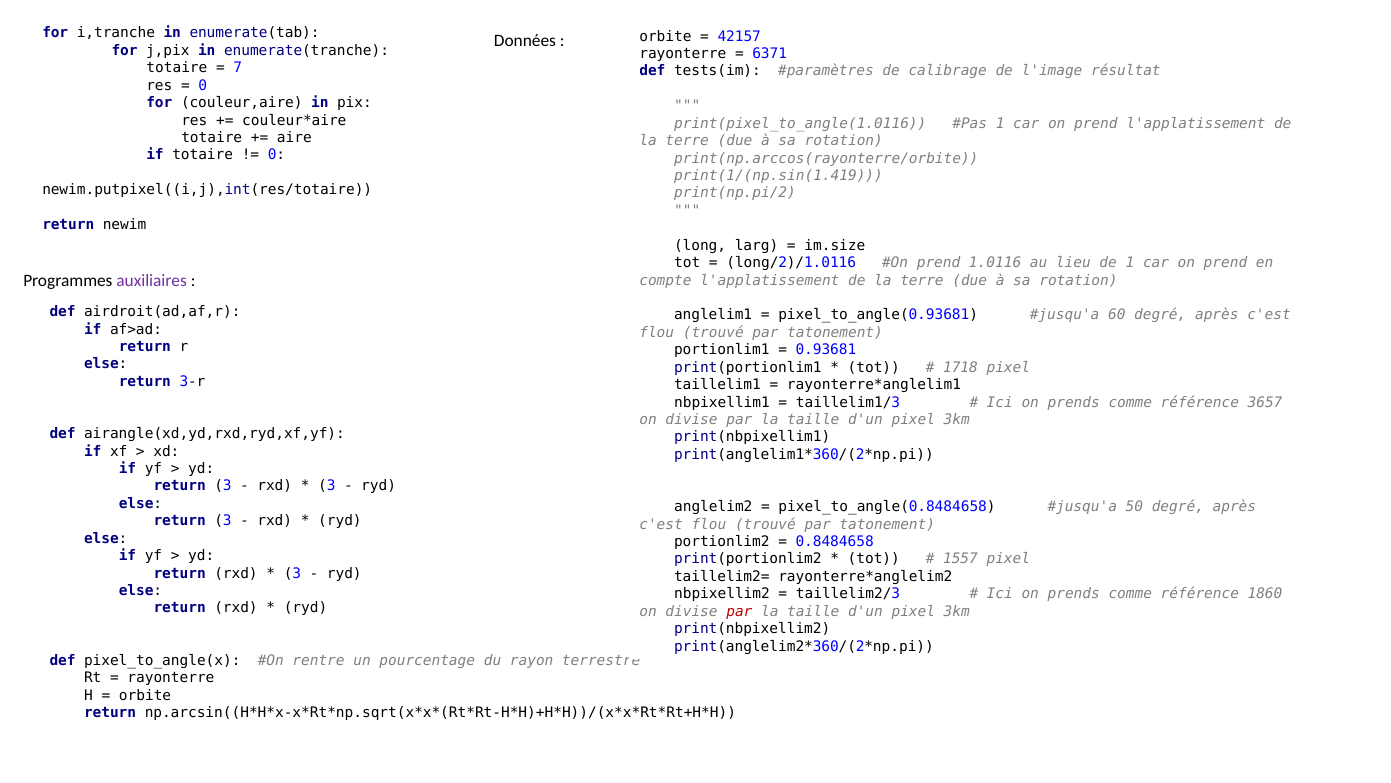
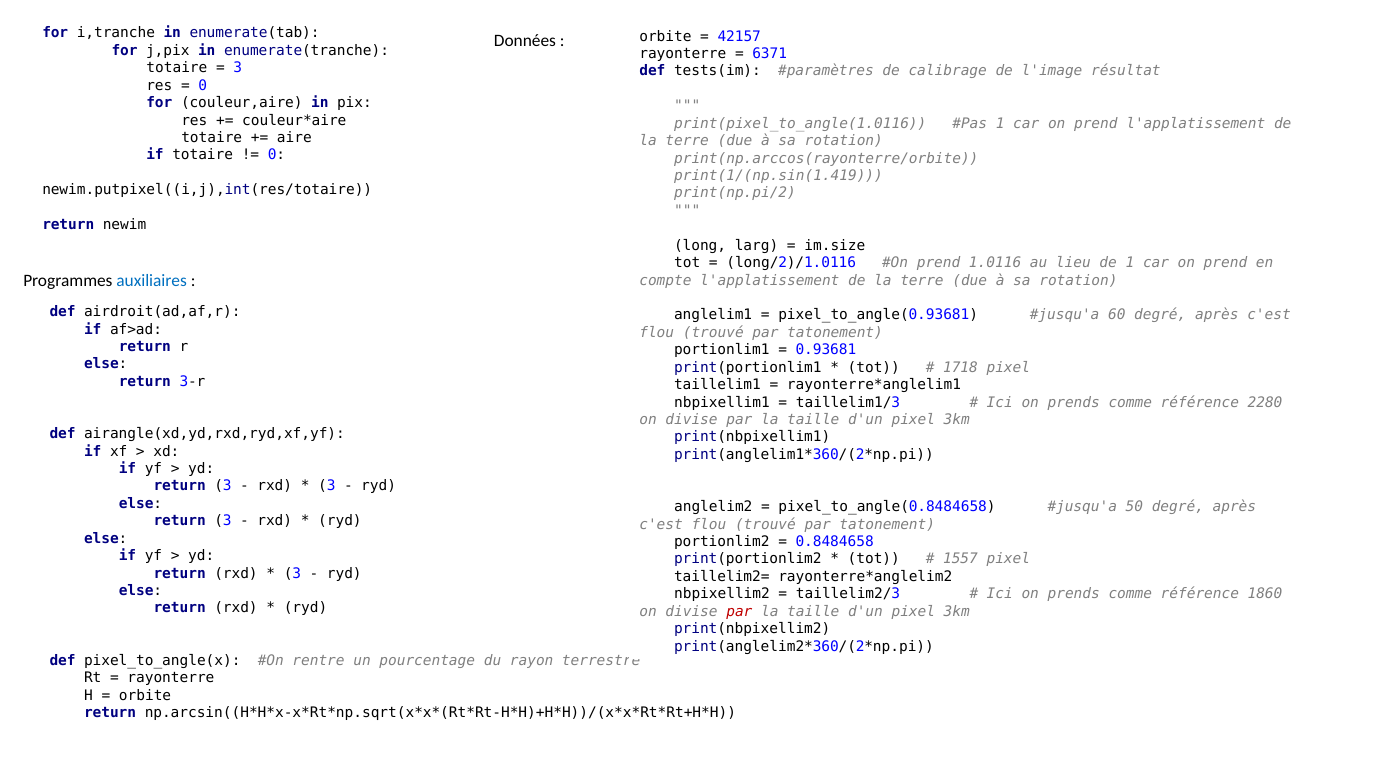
7: 7 -> 3 (238, 68)
auxiliaires colour: purple -> blue (152, 280)
3657: 3657 -> 2280 (1265, 402)
